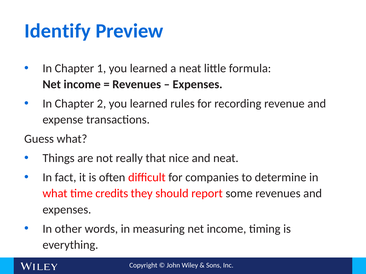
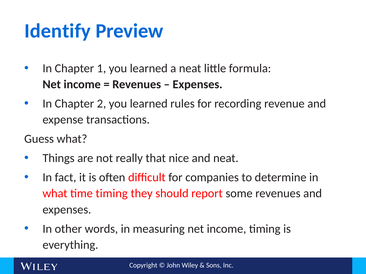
time credits: credits -> timing (112, 194)
